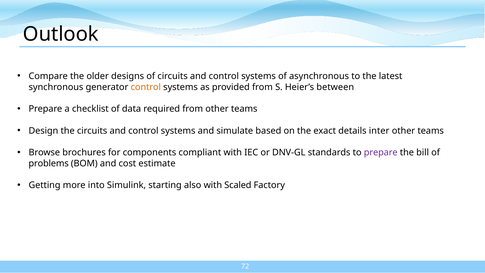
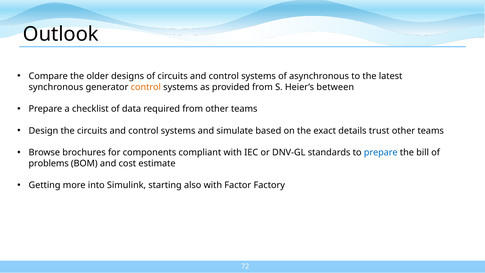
inter: inter -> trust (379, 131)
prepare colour: purple -> blue (381, 152)
Scaled: Scaled -> Factor (238, 185)
